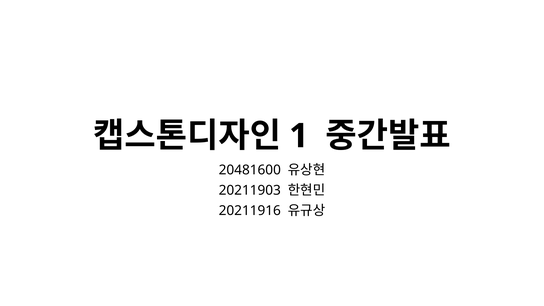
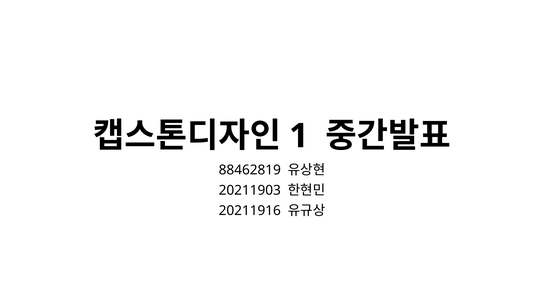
20481600: 20481600 -> 88462819 (250, 170)
